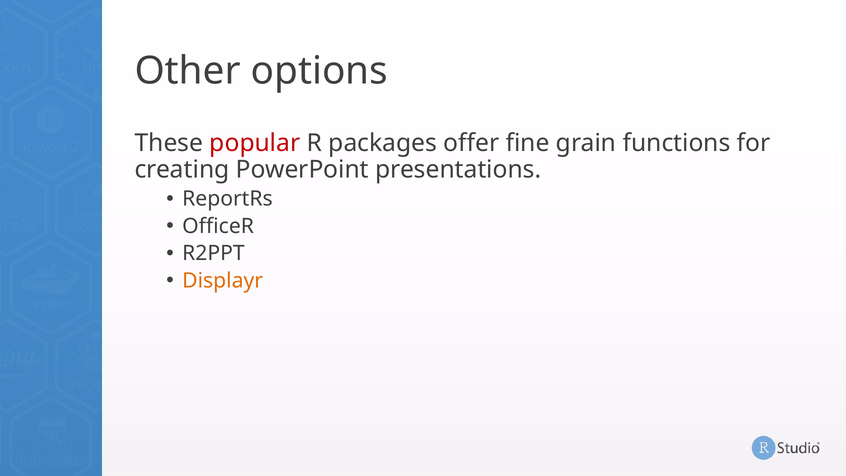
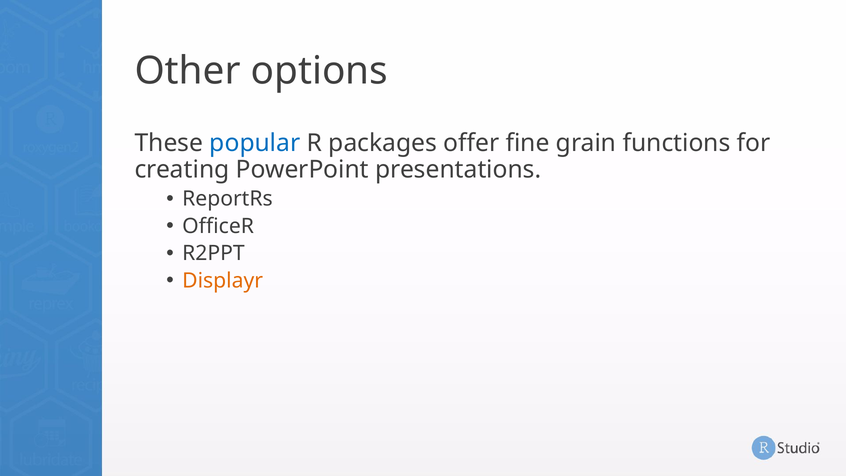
popular colour: red -> blue (255, 143)
